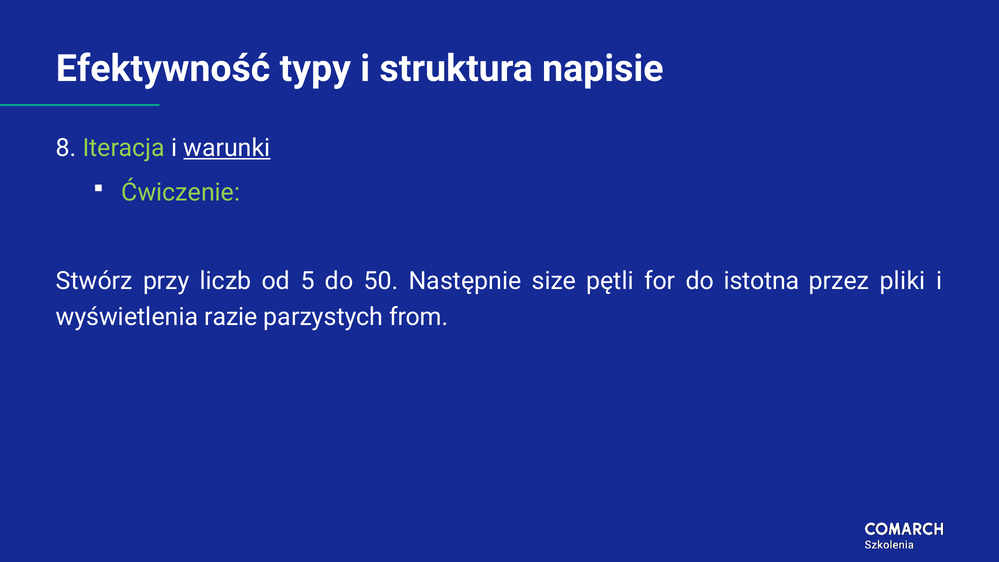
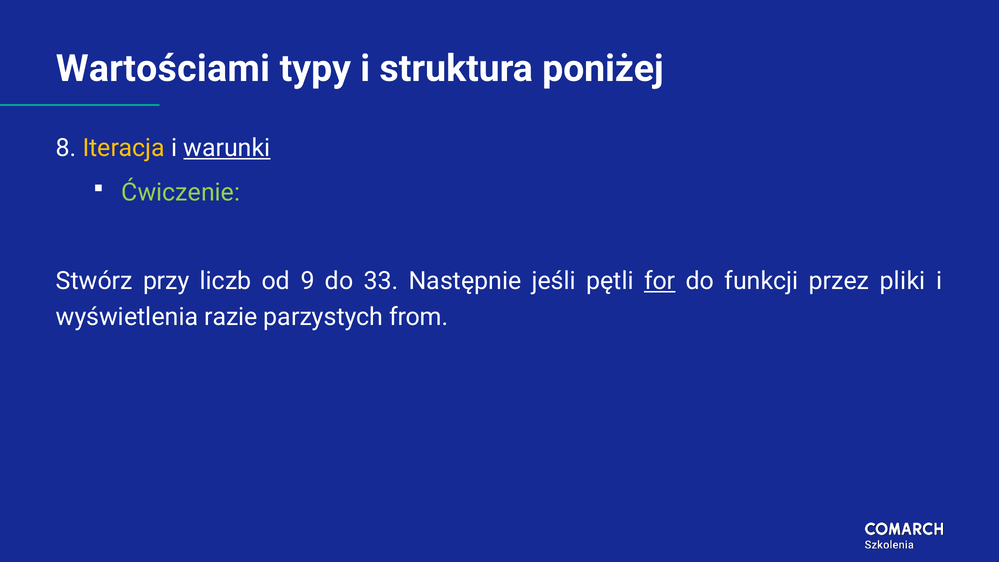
Efektywność: Efektywność -> Wartościami (163, 69)
napisie: napisie -> poniżej (603, 69)
Iteracja colour: light green -> yellow (124, 148)
5: 5 -> 9 (308, 281)
50: 50 -> 33 (381, 281)
size: size -> jeśli (554, 281)
for underline: none -> present (660, 281)
istotna: istotna -> funkcji (761, 281)
